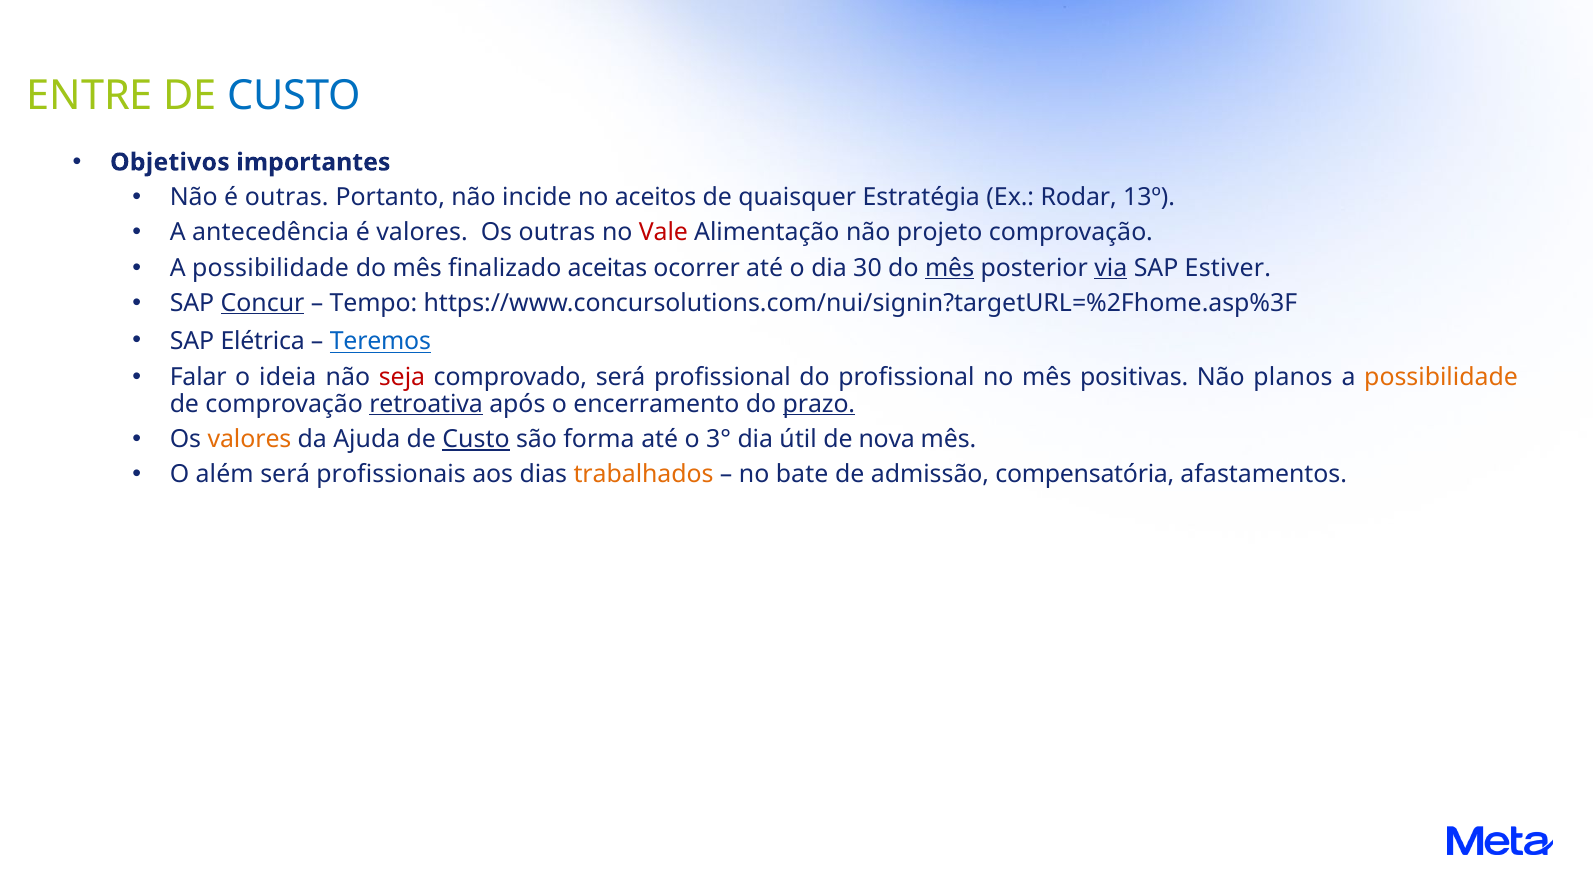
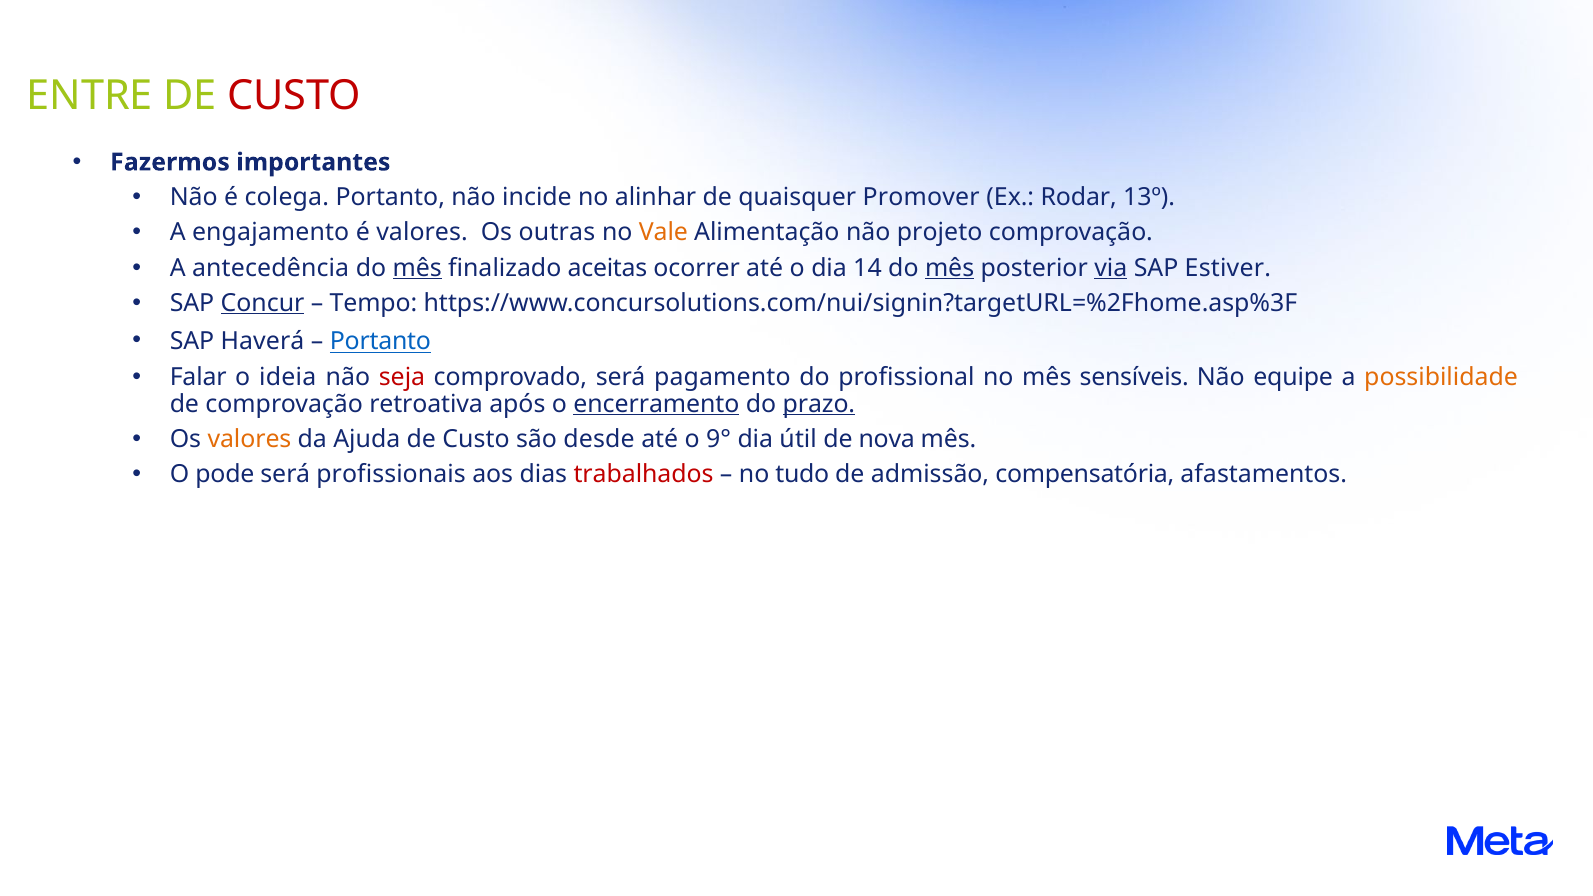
CUSTO colour: blue -> red (294, 96)
Objetivos: Objetivos -> Fazermos (170, 162)
é outras: outras -> colega (287, 197)
aceitos: aceitos -> alinhar (656, 197)
Estratégia: Estratégia -> Promover (921, 197)
antecedência: antecedência -> engajamento (271, 233)
Vale colour: red -> orange (663, 233)
possibilidade: possibilidade -> antecedência (271, 268)
mês underline: none -> present (417, 268)
30: 30 -> 14 (867, 268)
Elétrica: Elétrica -> Haverá (263, 341)
Teremos: Teremos -> Portanto (380, 341)
será profissional: profissional -> pagamento (722, 377)
positivas: positivas -> sensíveis (1134, 377)
planos: planos -> equipe (1293, 377)
retroativa underline: present -> none (426, 404)
encerramento underline: none -> present (656, 404)
Custo underline: present -> none (476, 439)
forma: forma -> desde (599, 439)
3°: 3° -> 9° (719, 439)
além: além -> pode (225, 474)
trabalhados colour: orange -> red (644, 474)
bate: bate -> tudo (802, 474)
